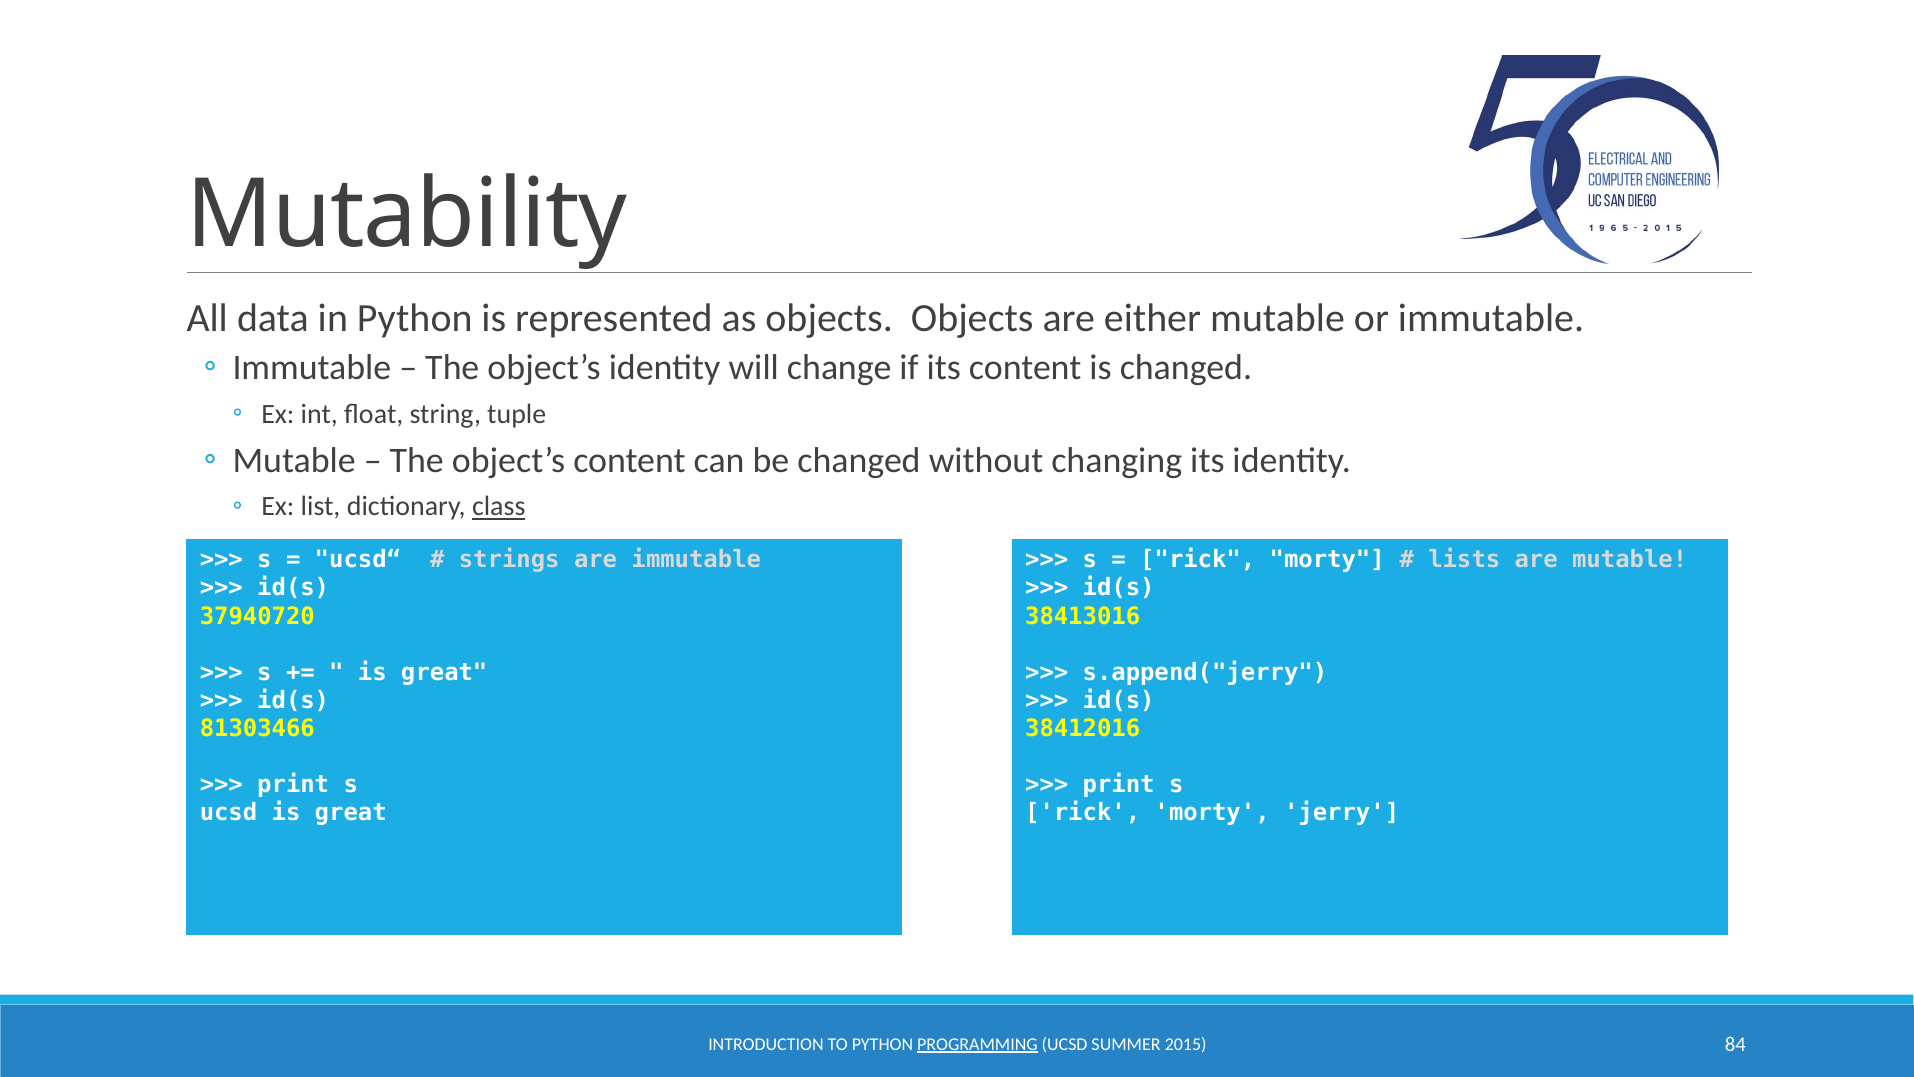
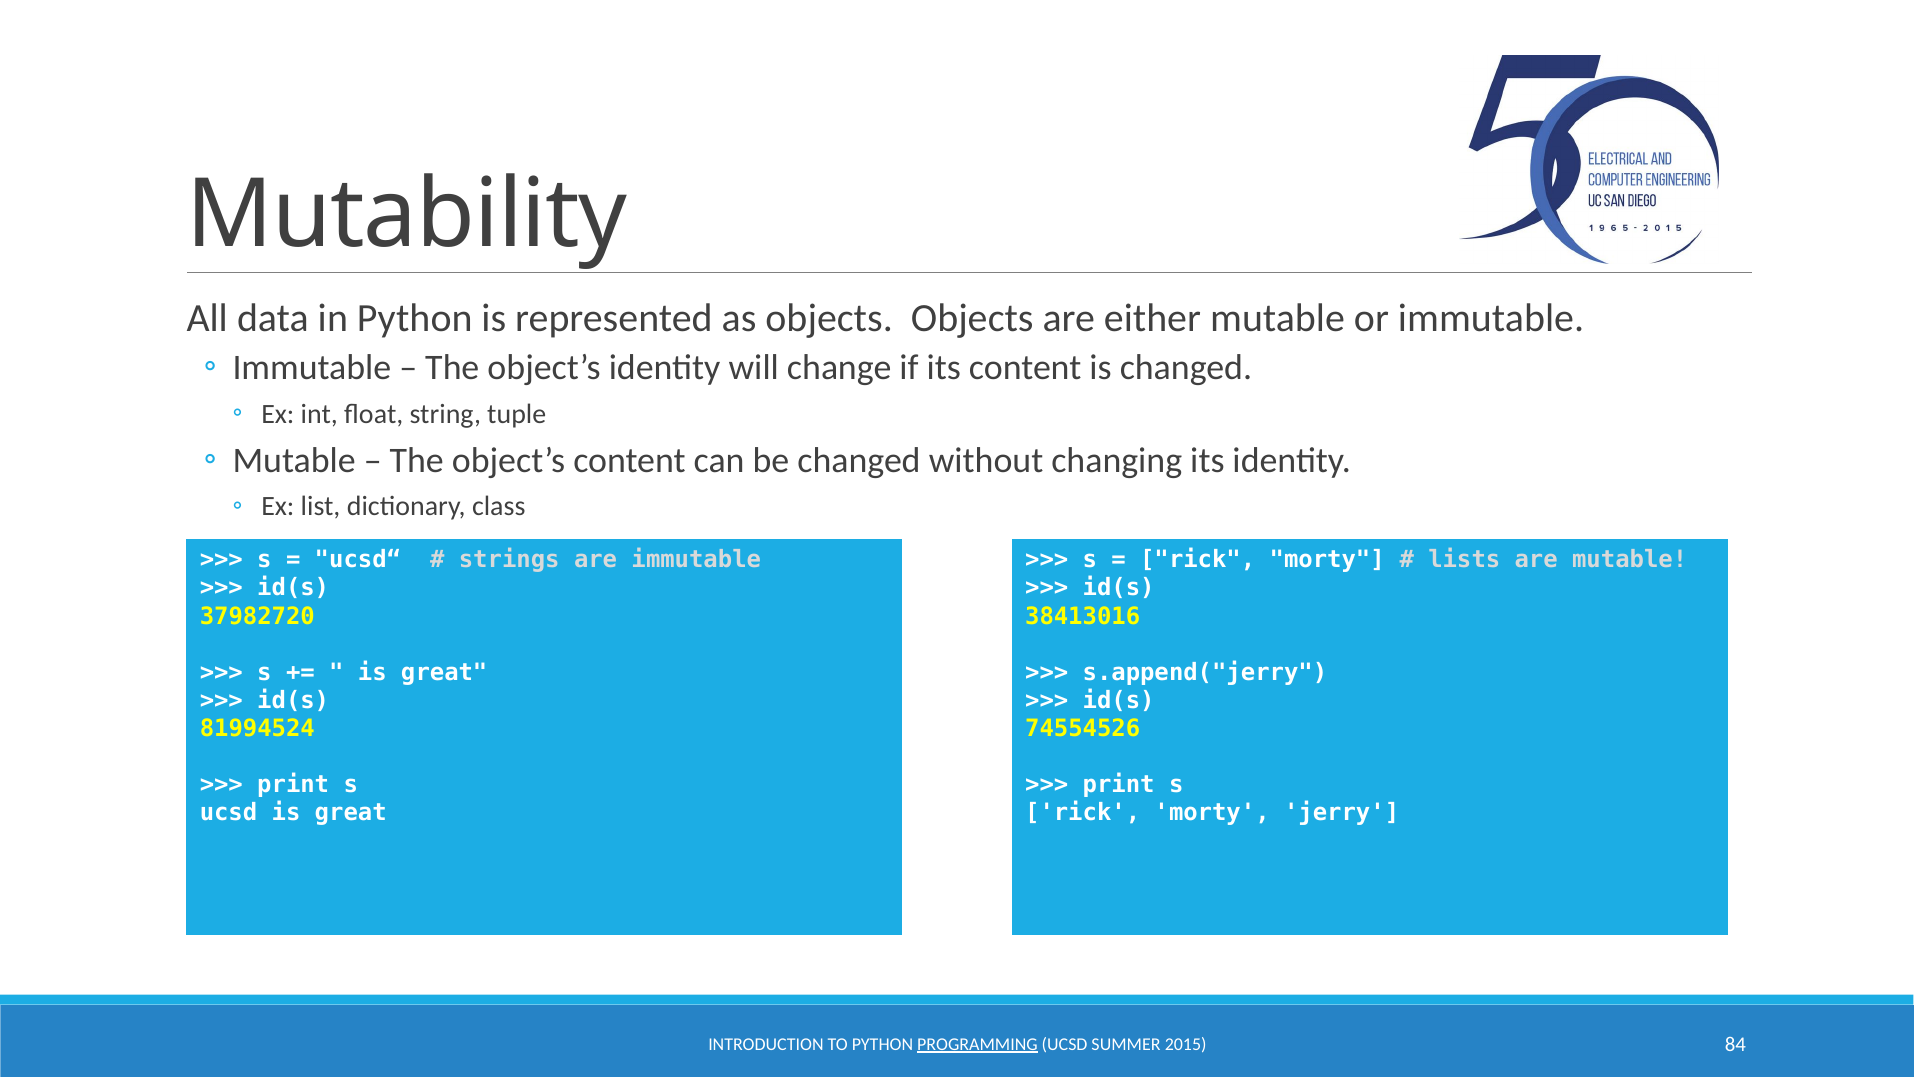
class underline: present -> none (499, 507)
37940720: 37940720 -> 37982720 (257, 616)
81303466: 81303466 -> 81994524 (257, 728)
38412016: 38412016 -> 74554526 (1083, 728)
